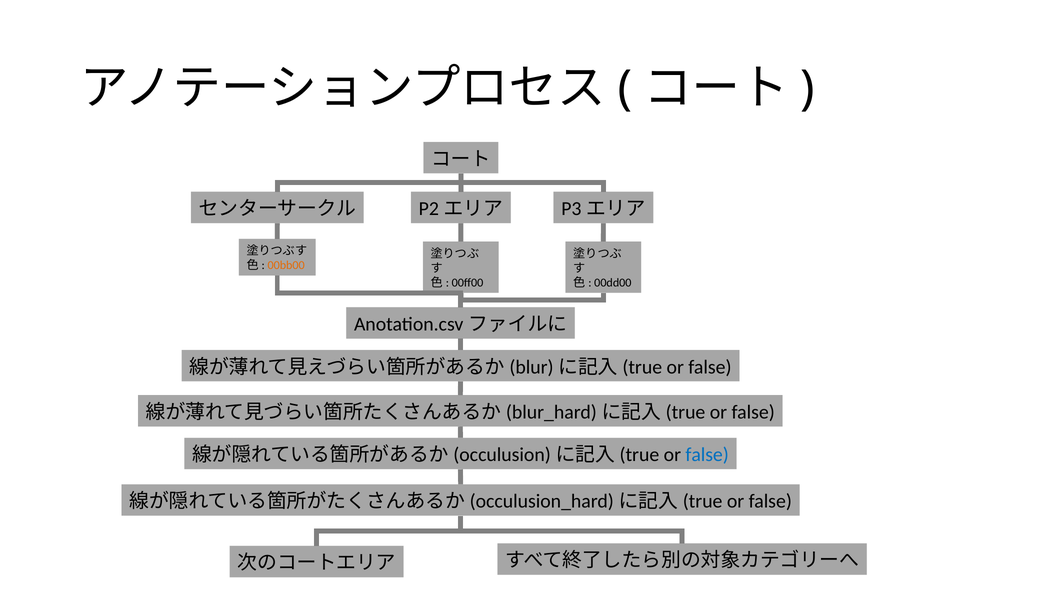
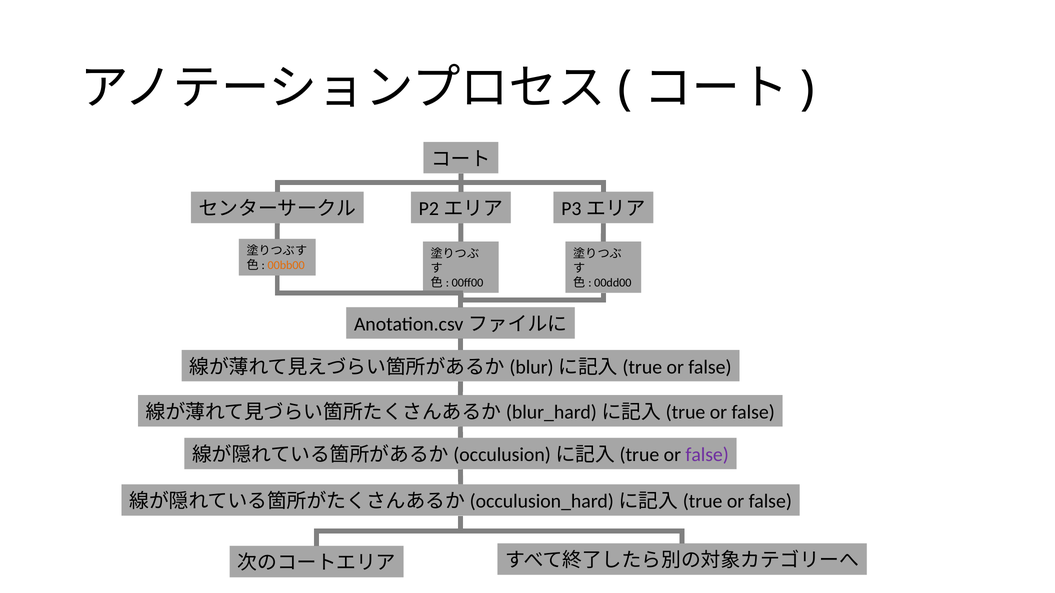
false colour: blue -> purple (707, 455)
